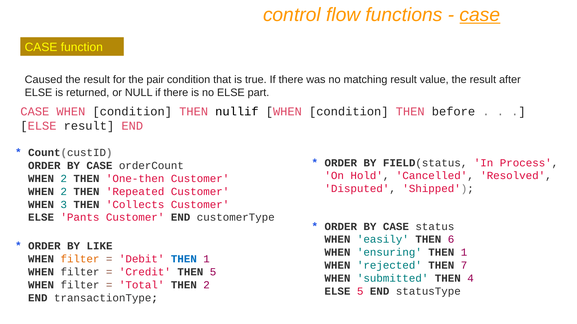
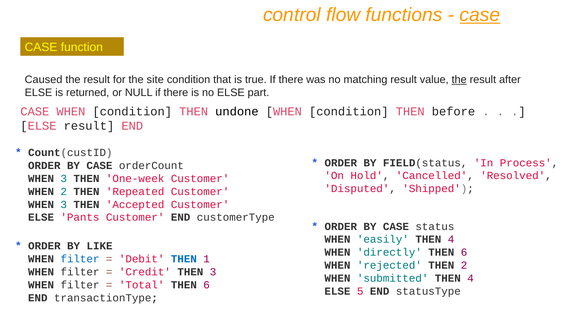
pair: pair -> site (155, 80)
the underline: none -> present (459, 80)
nullif: nullif -> undone (237, 112)
2: 2 -> 3 (64, 179)
One-then: One-then -> One-week (135, 179)
Collects: Collects -> Accepted (135, 205)
6: 6 -> 4 (451, 240)
ensuring: ensuring -> directly (389, 253)
1: 1 -> 6 (464, 253)
filter colour: orange -> blue (80, 259)
THEN 7: 7 -> 2 (464, 266)
THEN 5: 5 -> 3 (213, 272)
Total THEN 2: 2 -> 6 (207, 285)
